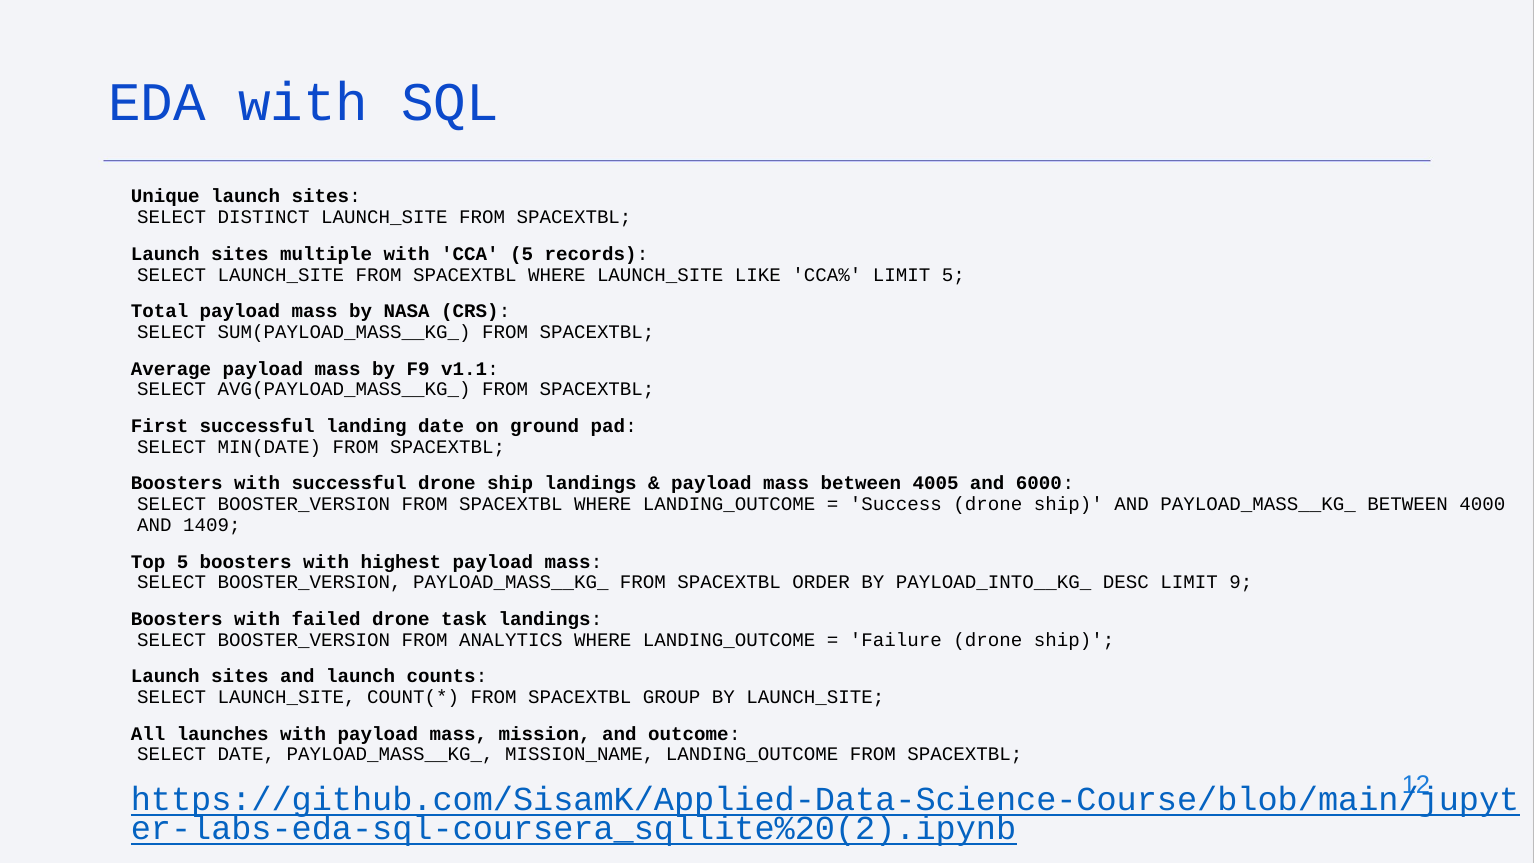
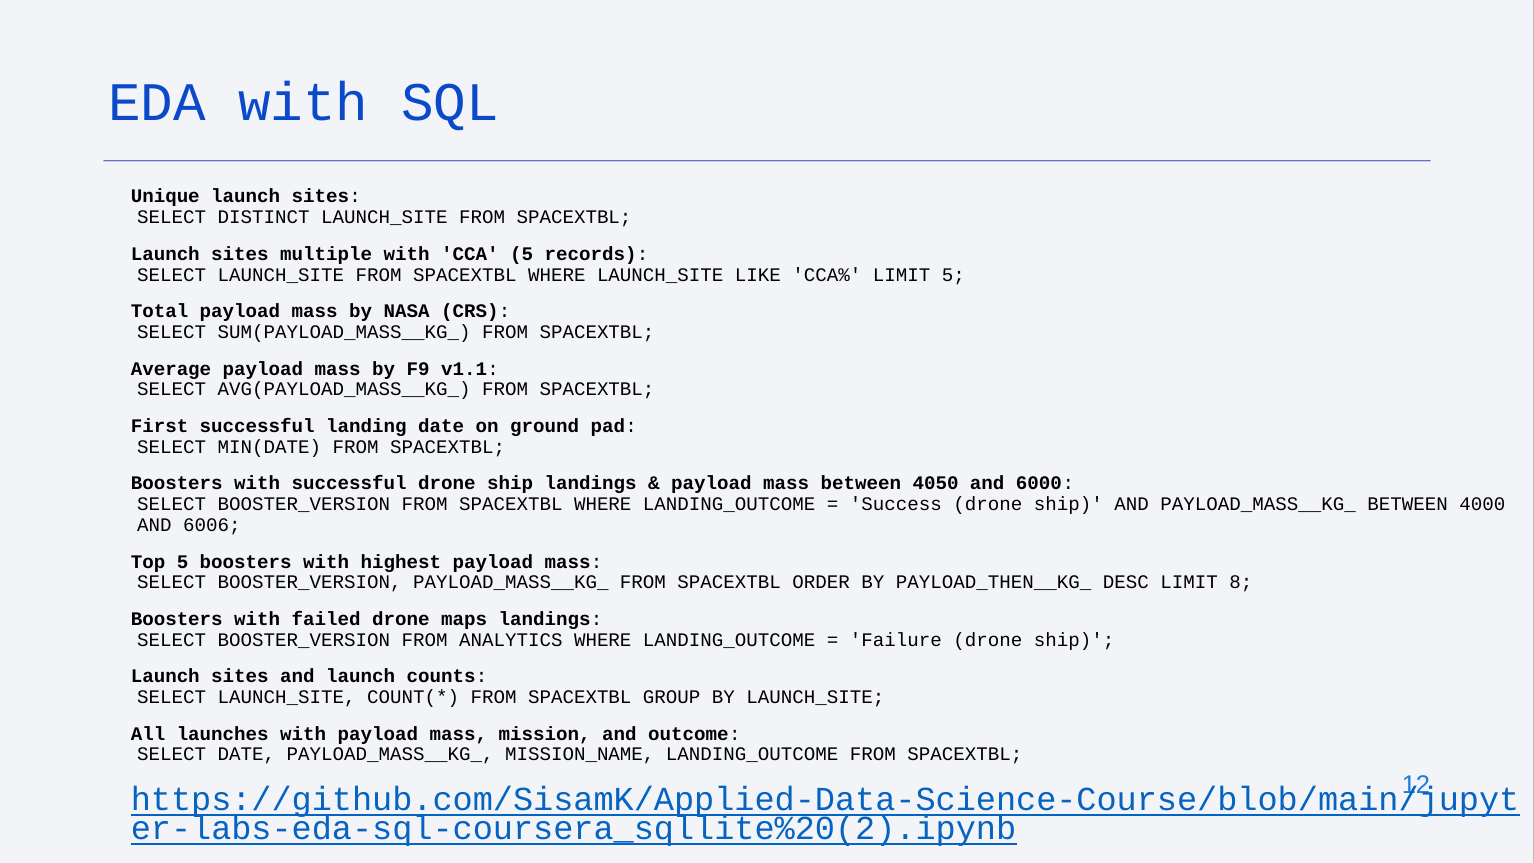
4005: 4005 -> 4050 (936, 484)
1409: 1409 -> 6006 (212, 525)
PAYLOAD_INTO__KG_: PAYLOAD_INTO__KG_ -> PAYLOAD_THEN__KG_ (994, 582)
9: 9 -> 8 (1241, 582)
task: task -> maps (464, 619)
